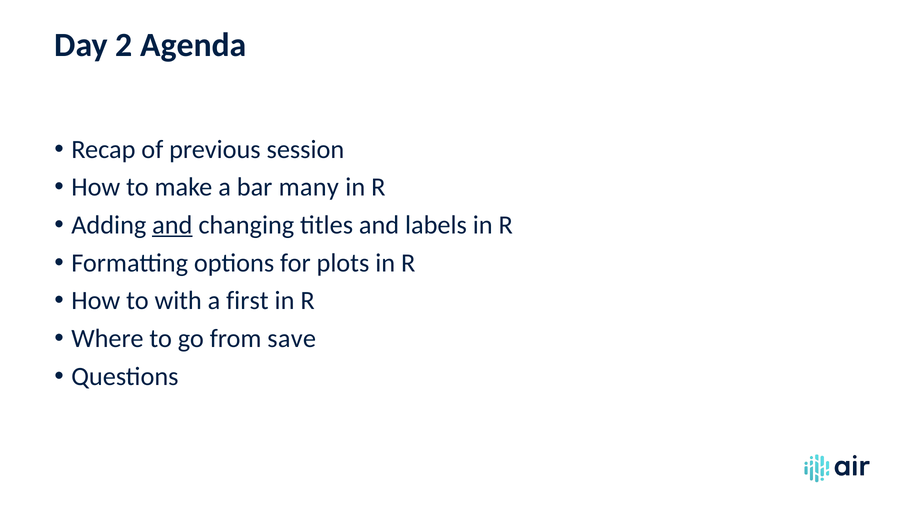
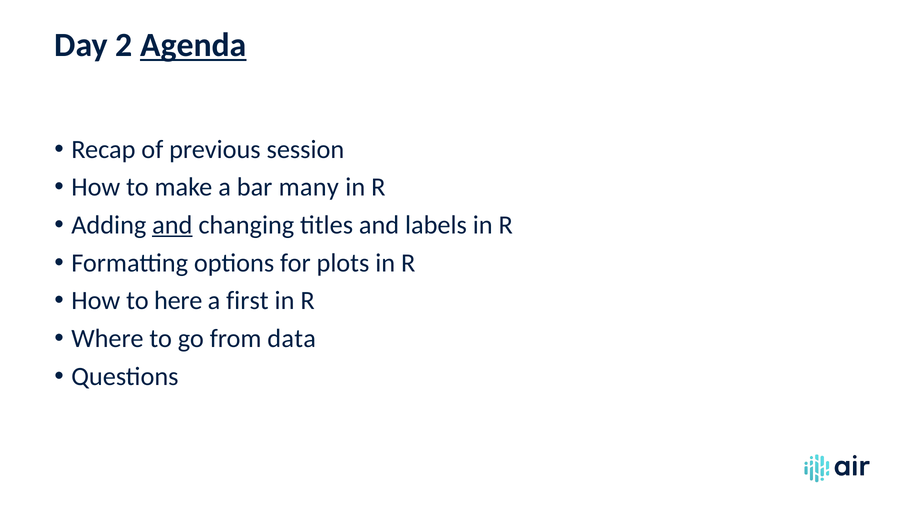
Agenda underline: none -> present (193, 45)
with: with -> here (178, 301)
save: save -> data (292, 339)
